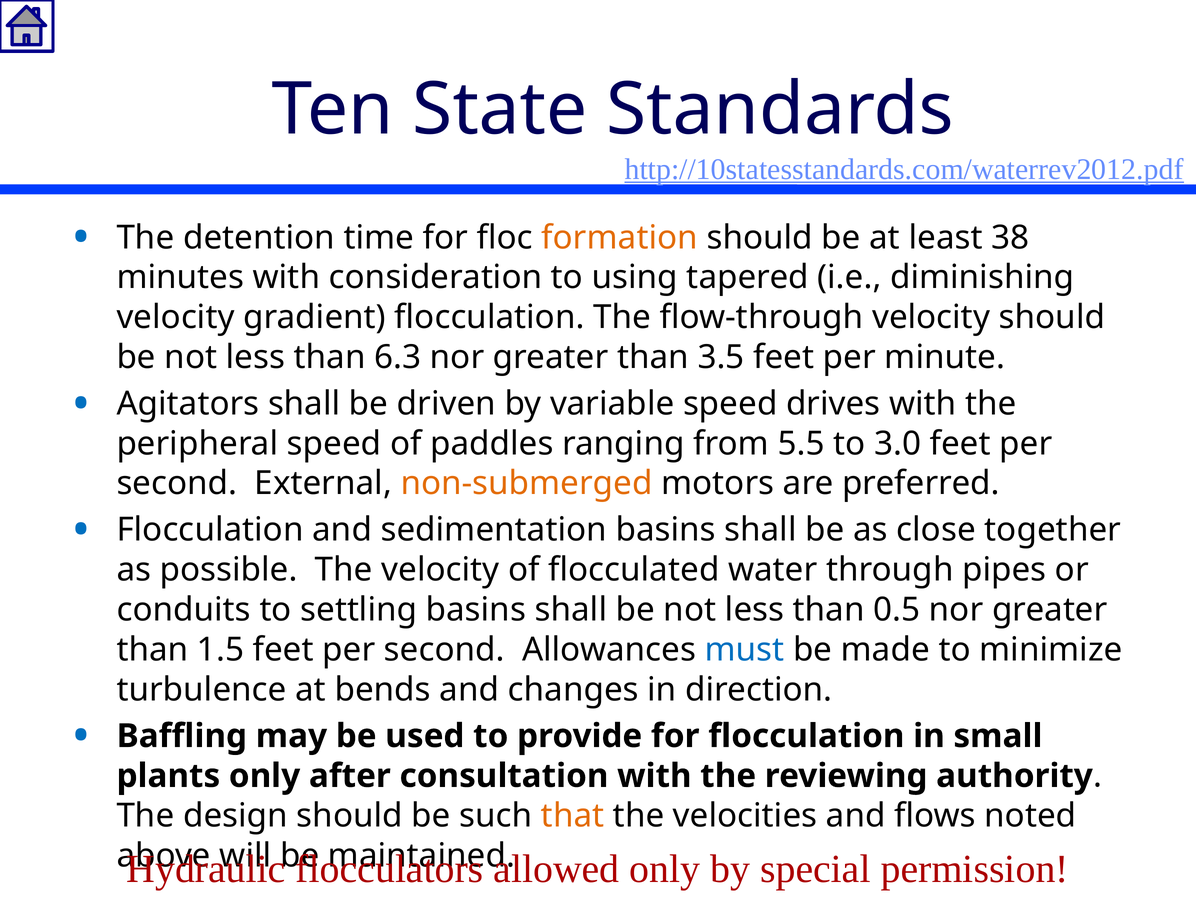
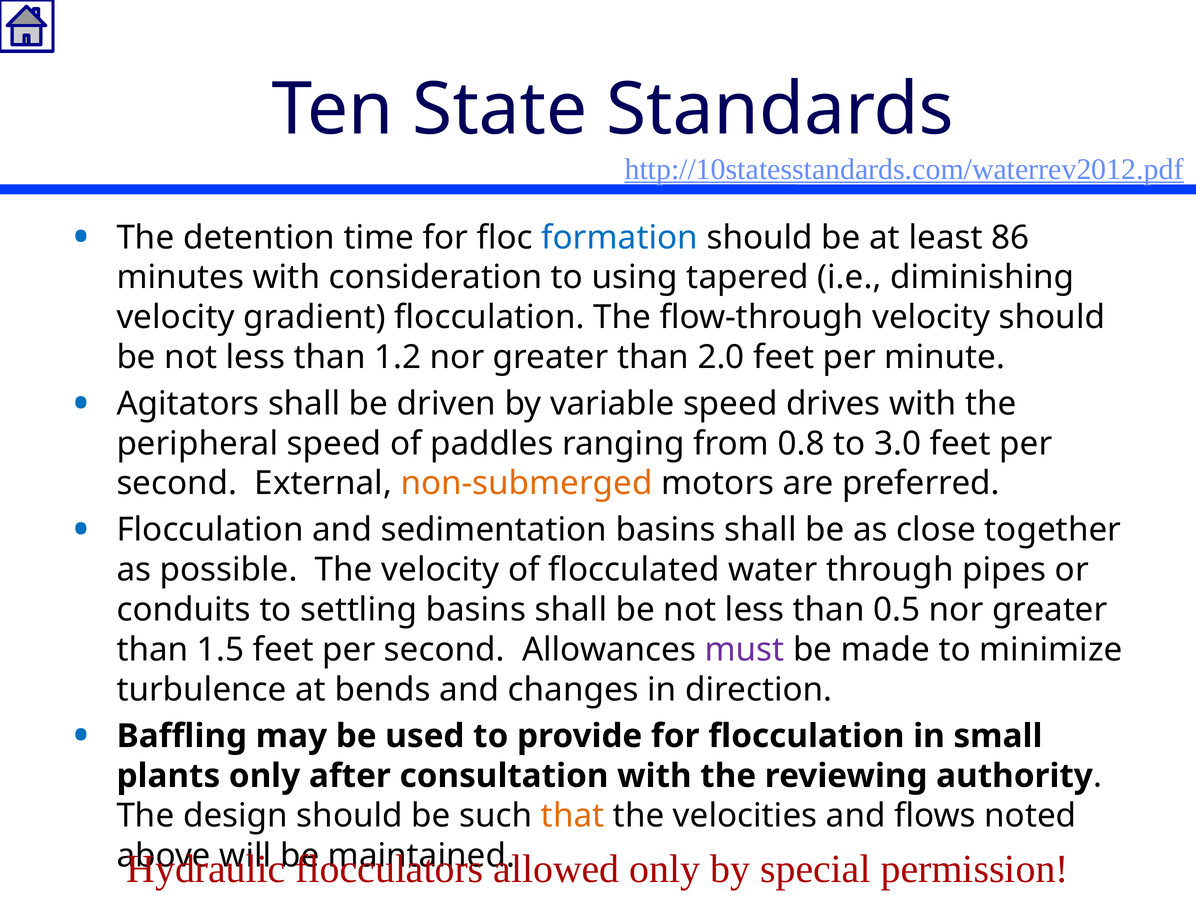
formation colour: orange -> blue (620, 238)
38: 38 -> 86 (1010, 238)
6.3: 6.3 -> 1.2 (398, 357)
3.5: 3.5 -> 2.0 (721, 357)
5.5: 5.5 -> 0.8 (801, 444)
must colour: blue -> purple (745, 650)
